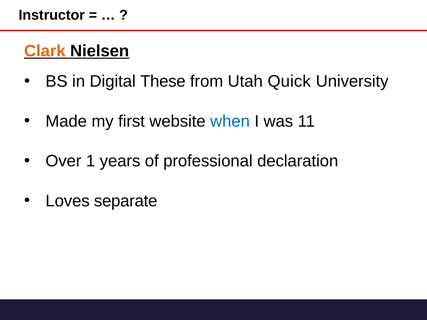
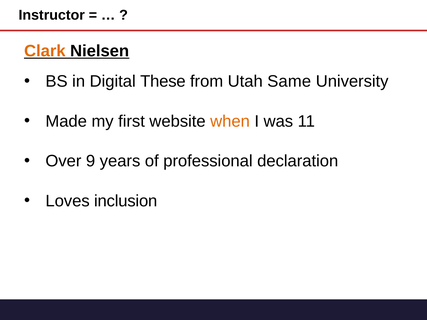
Quick: Quick -> Same (289, 82)
when colour: blue -> orange (230, 121)
1: 1 -> 9 (91, 161)
separate: separate -> inclusion (126, 201)
